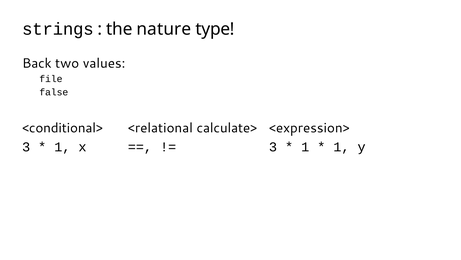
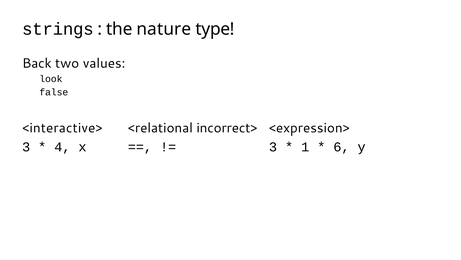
file: file -> look (51, 79)
<conditional>: <conditional> -> <interactive> (62, 128)
calculate>: calculate> -> incorrect> (227, 128)
1: 1 -> 4 (62, 147)
1: 1 -> 6 (341, 147)
